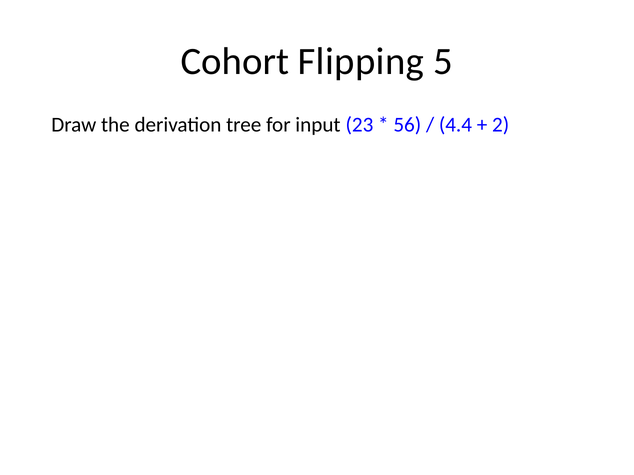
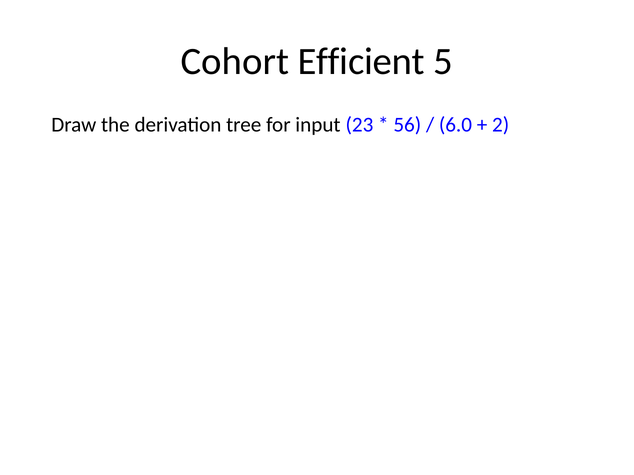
Flipping: Flipping -> Efficient (361, 61)
4.4: 4.4 -> 6.0 (455, 125)
